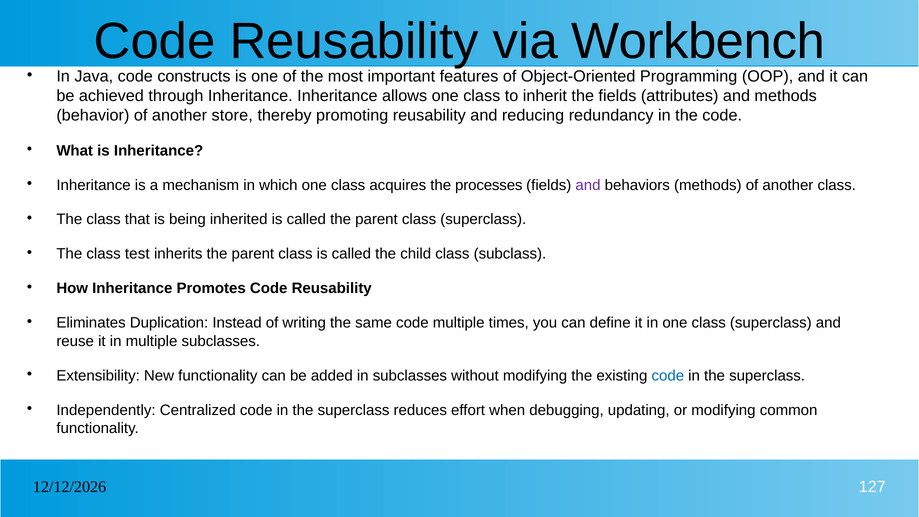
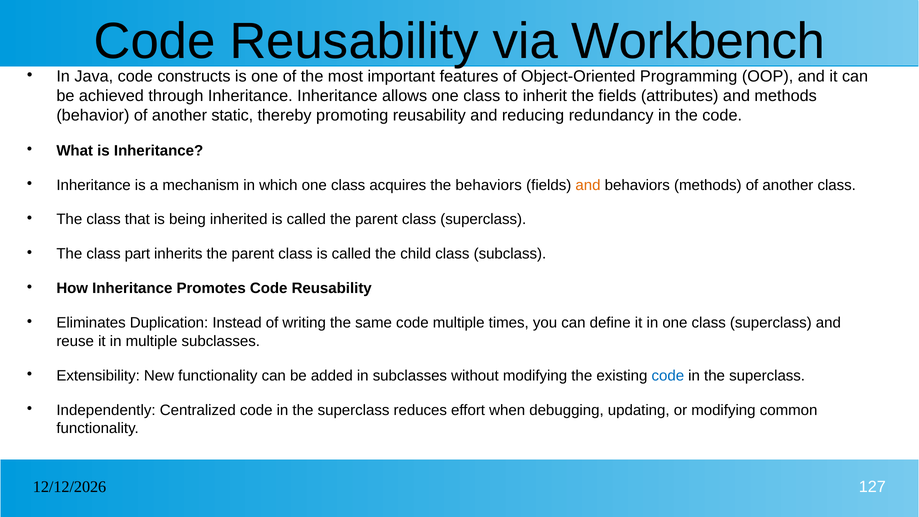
store: store -> static (232, 115)
the processes: processes -> behaviors (489, 185)
and colour: purple -> orange (588, 185)
test: test -> part (137, 254)
